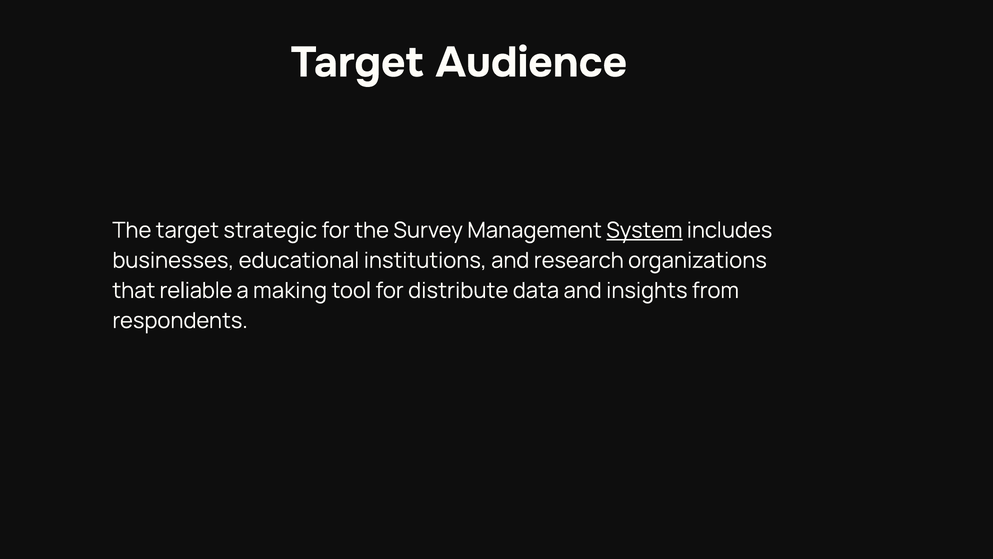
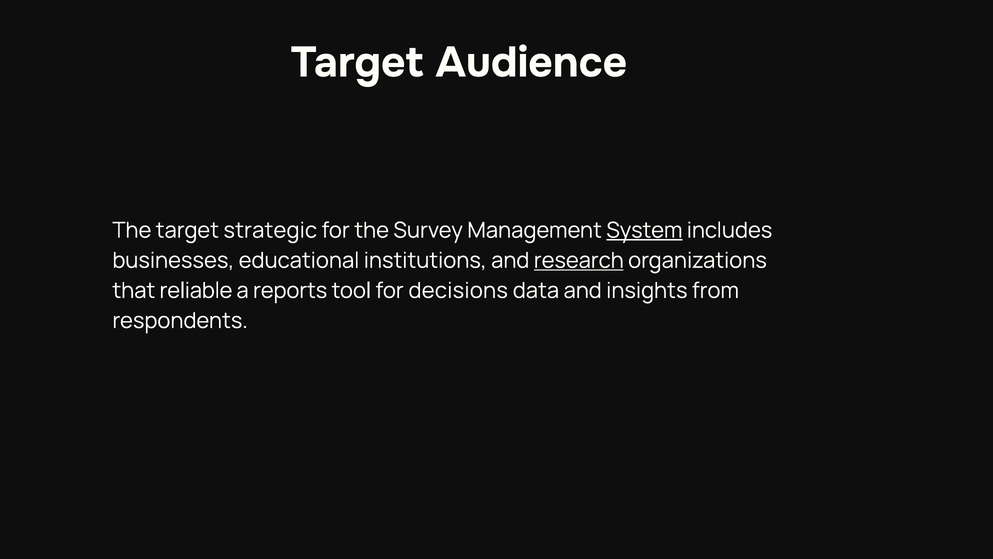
research underline: none -> present (579, 260)
making: making -> reports (290, 290)
distribute: distribute -> decisions (458, 290)
